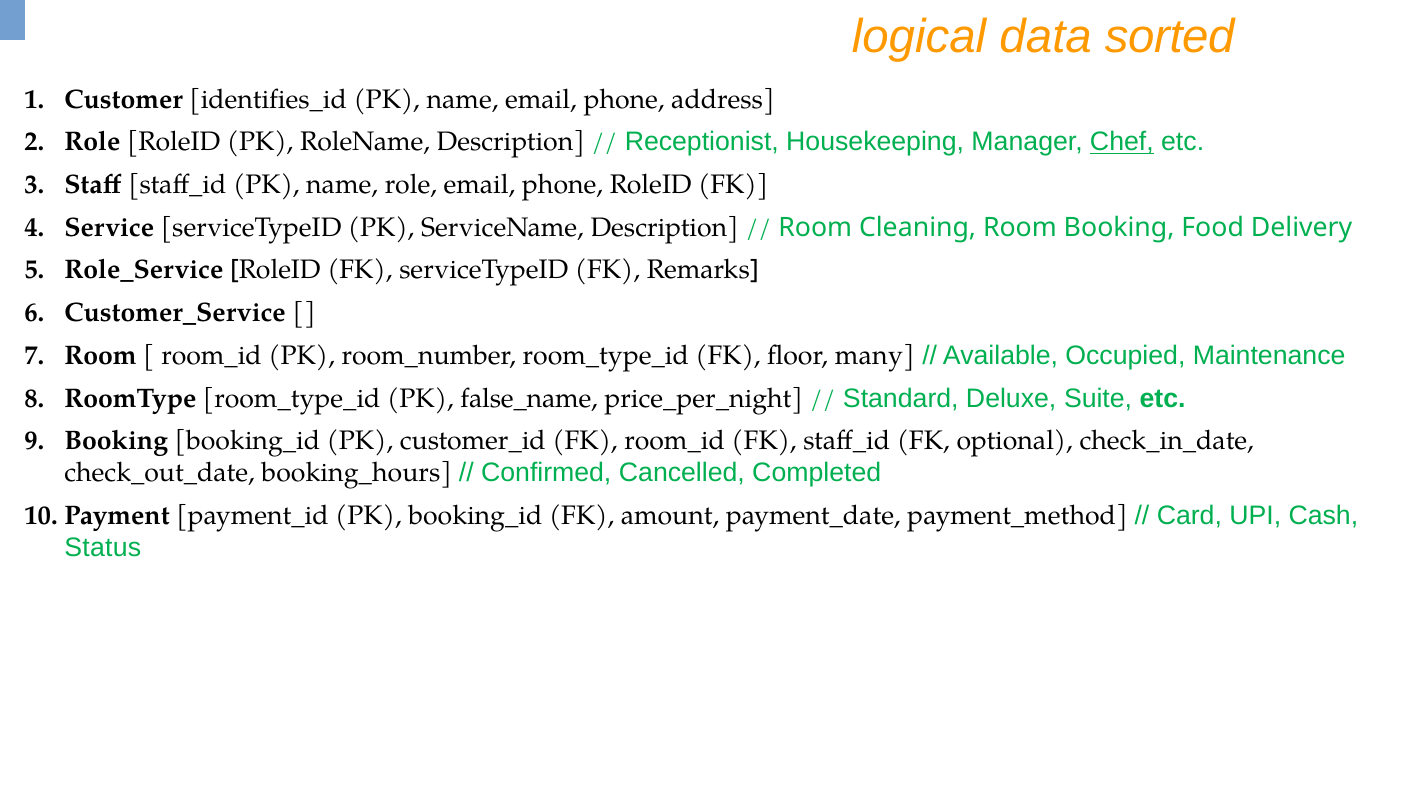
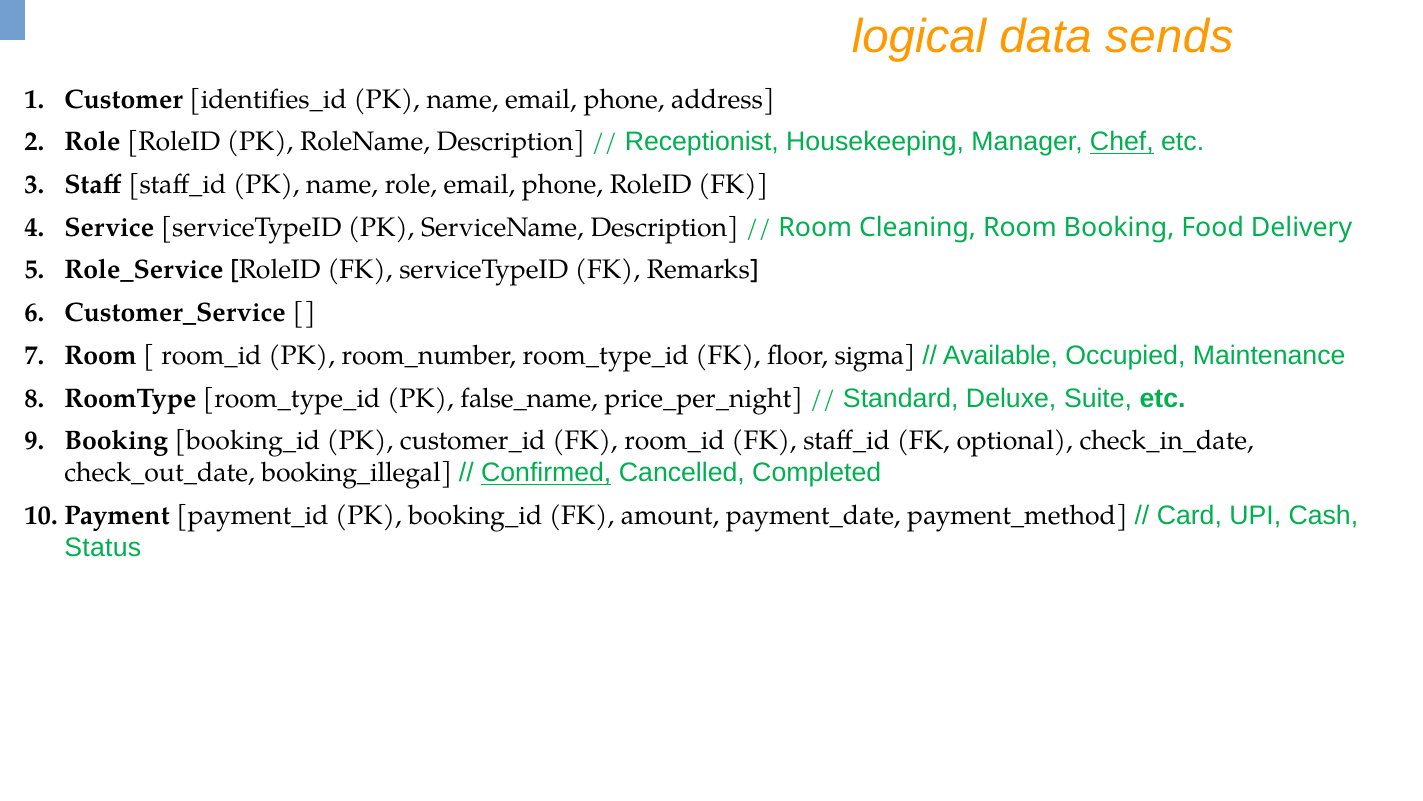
sorted: sorted -> sends (1169, 37)
many: many -> sigma (875, 355)
booking_hours: booking_hours -> booking_illegal (357, 473)
Confirmed underline: none -> present (546, 473)
